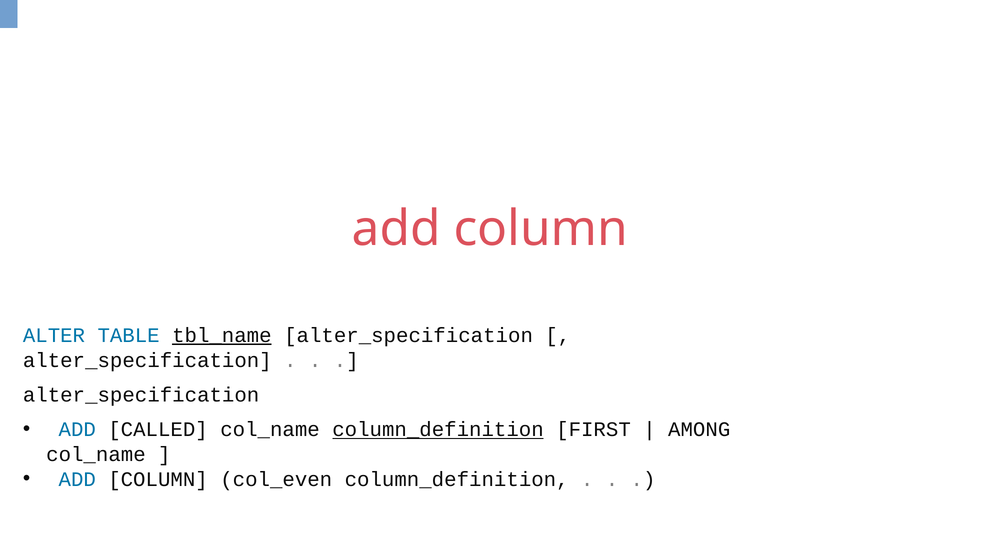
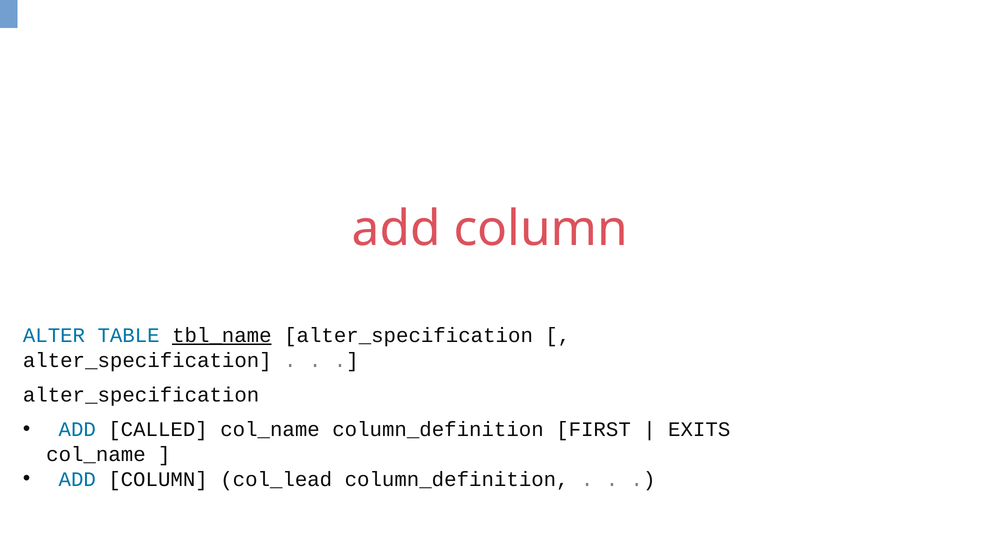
column_definition underline: present -> none (438, 430)
AMONG: AMONG -> EXITS (699, 430)
col_even: col_even -> col_lead (276, 480)
